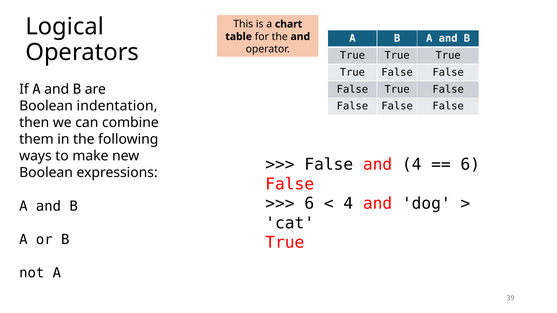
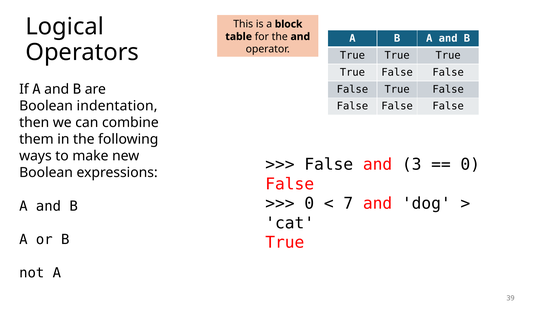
chart: chart -> block (289, 24)
and 4: 4 -> 3 (412, 165)
6: 6 -> 0 (470, 165)
6: 6 -> 0 (309, 204)
4: 4 -> 7 (348, 204)
